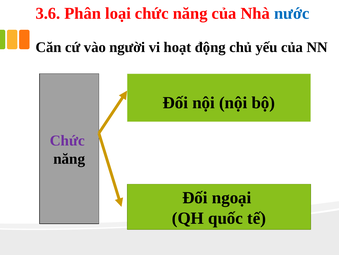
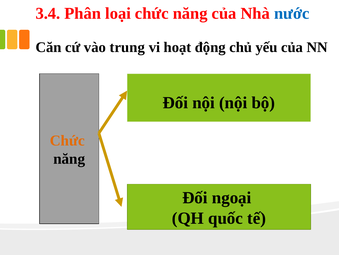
3.6: 3.6 -> 3.4 (48, 13)
người: người -> trung (127, 47)
Chức colour: purple -> orange (67, 140)
